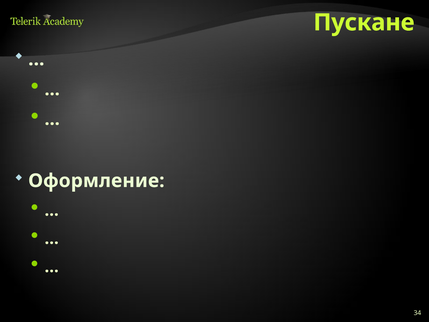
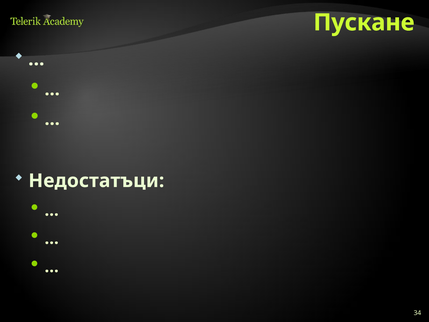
Оформление: Оформление -> Недостатъци (96, 181)
